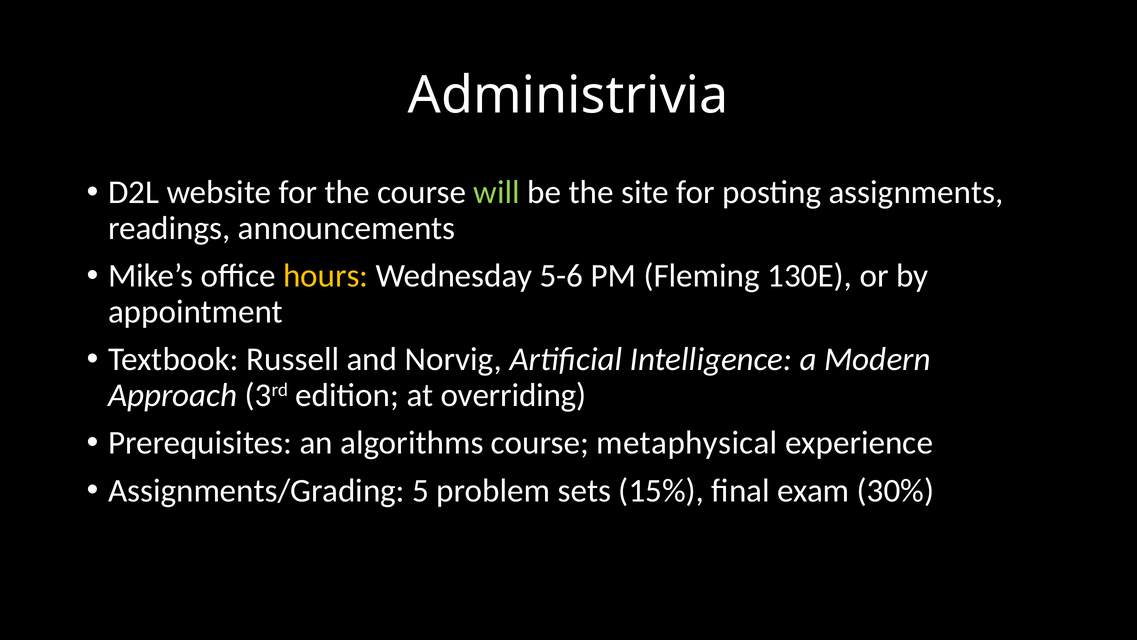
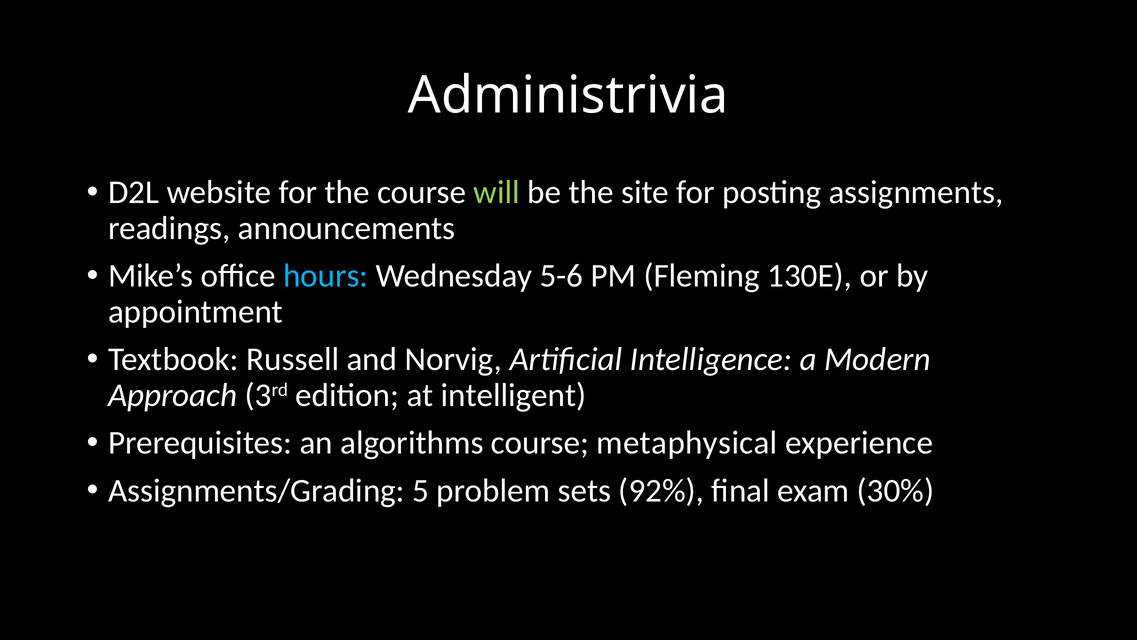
hours colour: yellow -> light blue (326, 276)
overriding: overriding -> intelligent (513, 395)
15%: 15% -> 92% (661, 490)
